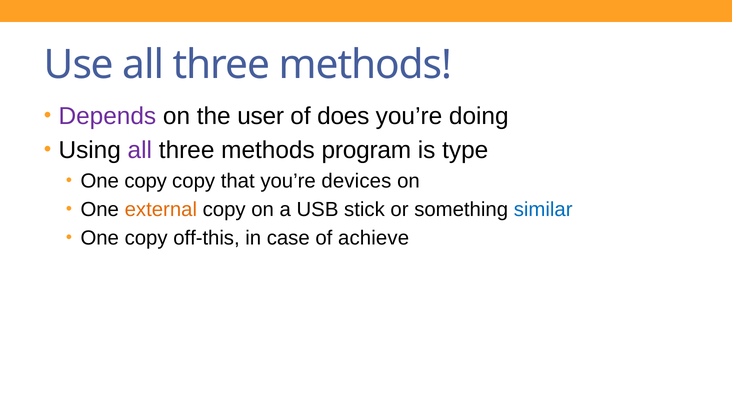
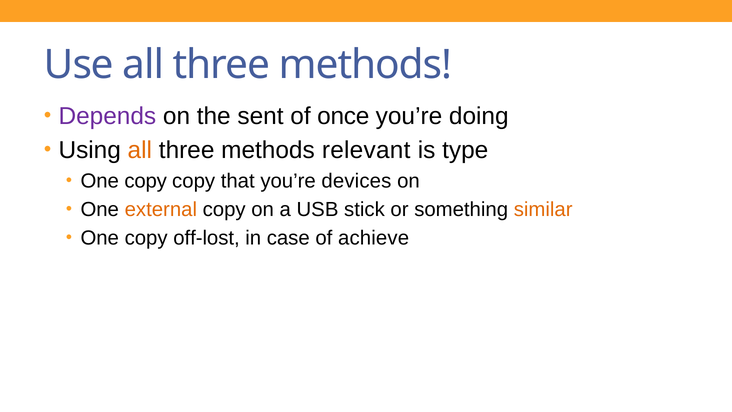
user: user -> sent (261, 116)
does: does -> once (343, 116)
all colour: purple -> orange (140, 150)
program: program -> relevant (366, 150)
similar colour: blue -> orange (543, 209)
off-this: off-this -> off-lost (206, 238)
